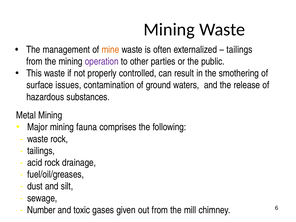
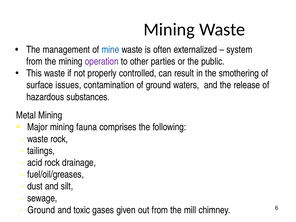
mine colour: orange -> blue (110, 50)
tailings: tailings -> system (239, 50)
Number: Number -> Ground (41, 210)
